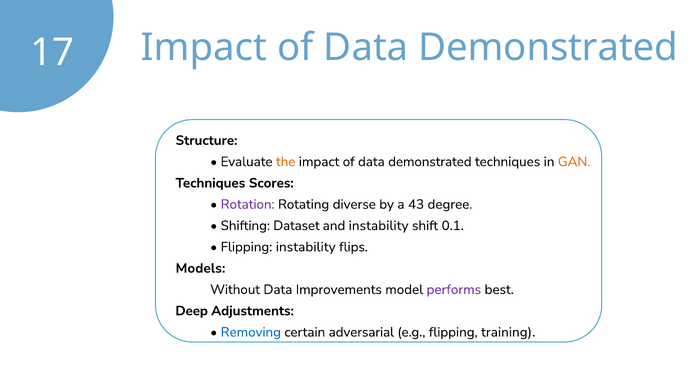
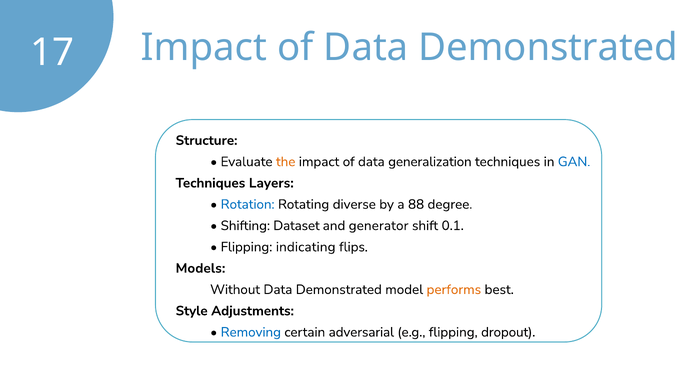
demonstrated: demonstrated -> generalization (430, 162)
GAN colour: orange -> blue (574, 162)
Scores: Scores -> Layers (271, 183)
Rotation colour: purple -> blue (248, 204)
43: 43 -> 88 (416, 204)
and instability: instability -> generator (379, 225)
Flipping instability: instability -> indicating (306, 247)
Without Data Improvements: Improvements -> Demonstrated (339, 289)
performs colour: purple -> orange (454, 289)
Deep: Deep -> Style (192, 311)
training: training -> dropout (508, 332)
